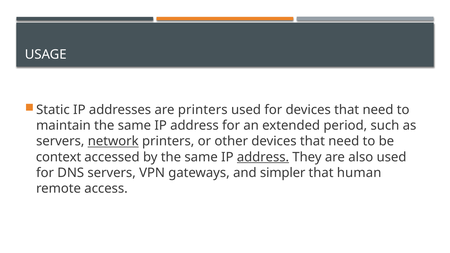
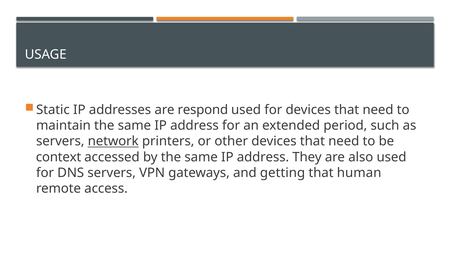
are printers: printers -> respond (203, 110)
address underline: present -> none (263, 157)
simpler: simpler -> getting (283, 173)
